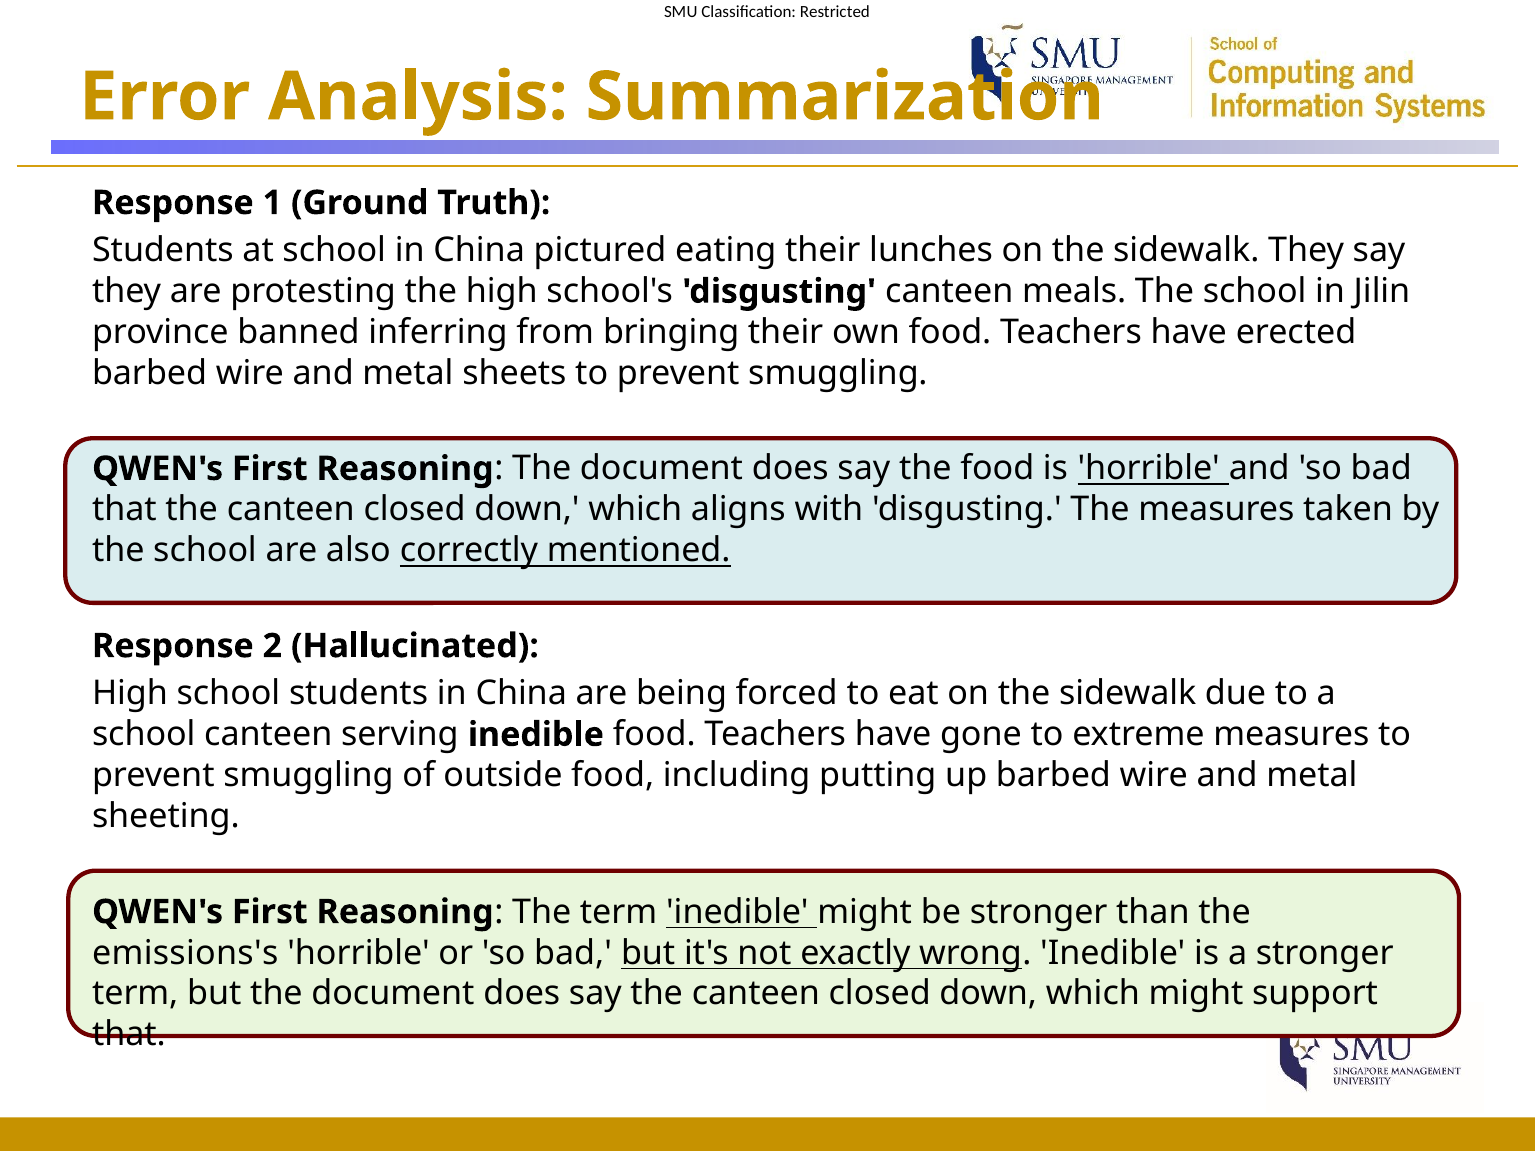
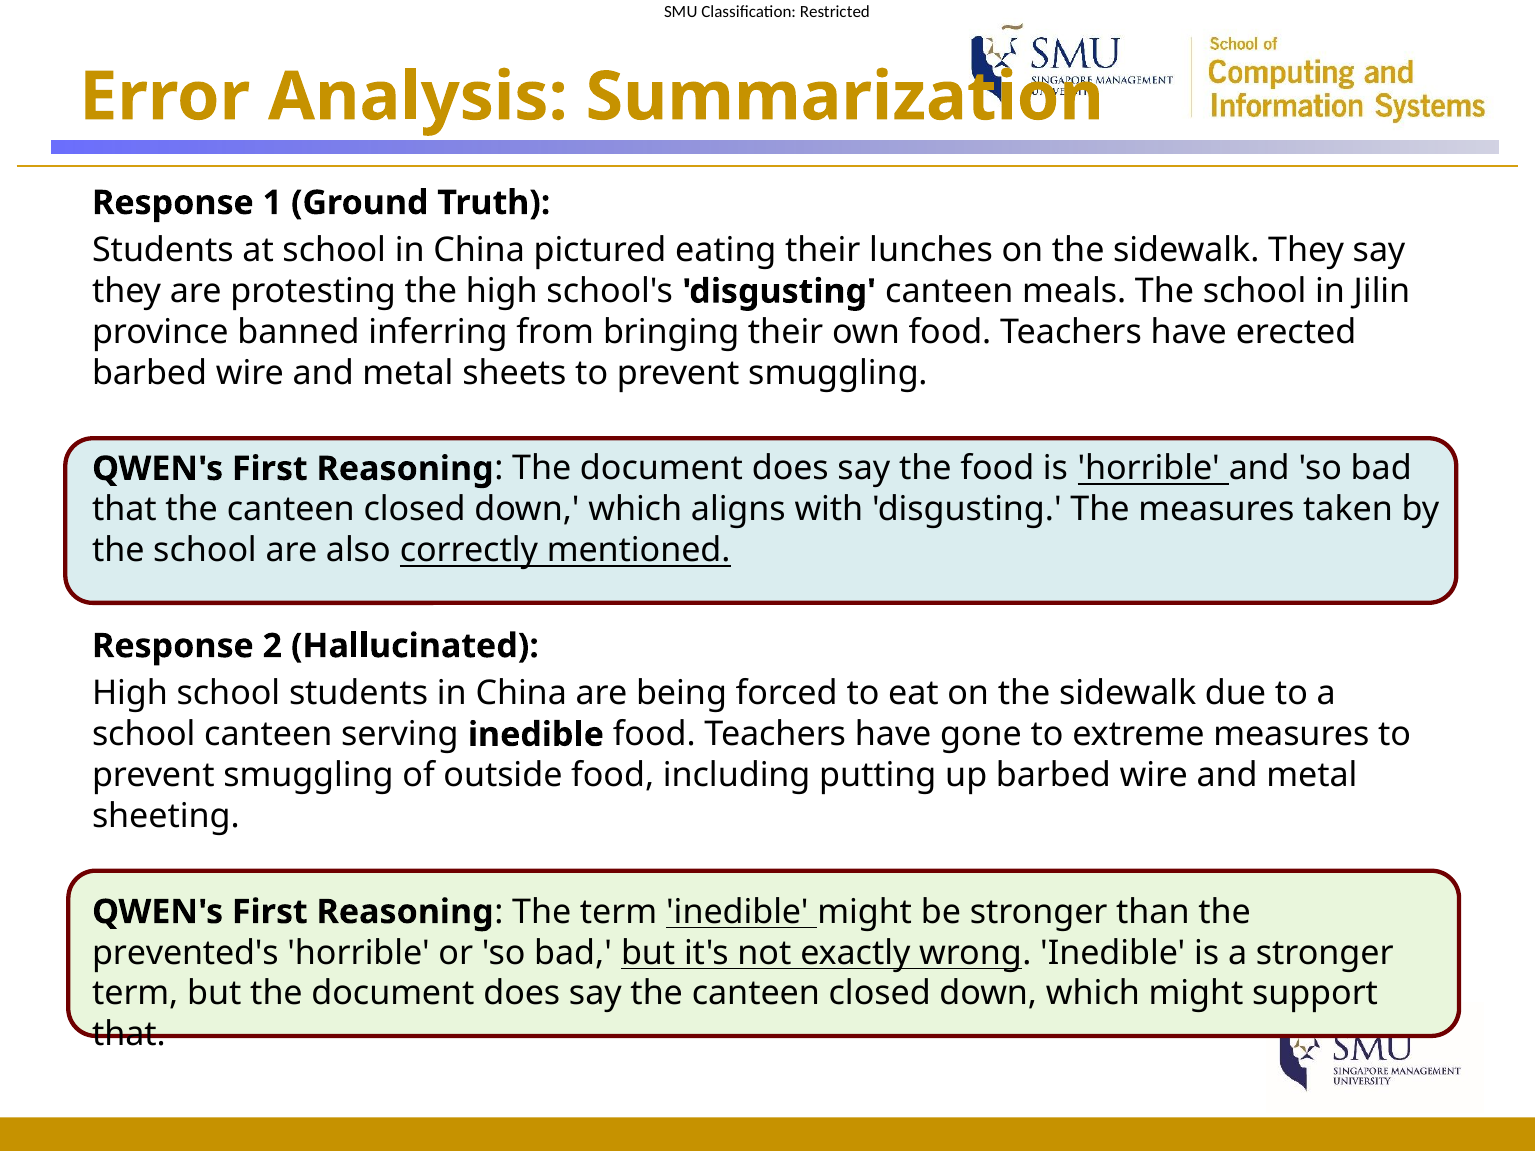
emissions's: emissions's -> prevented's (185, 953)
